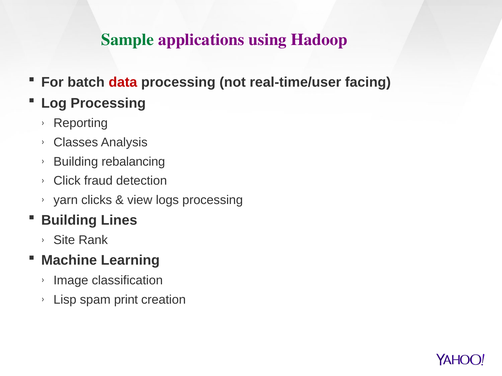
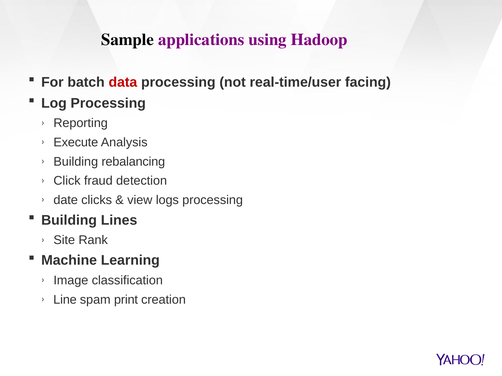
Sample colour: green -> black (128, 40)
Classes: Classes -> Execute (76, 143)
yarn: yarn -> date (66, 200)
Lisp: Lisp -> Line (65, 300)
